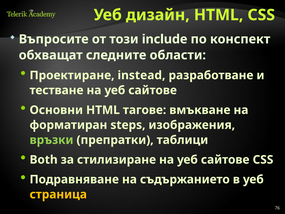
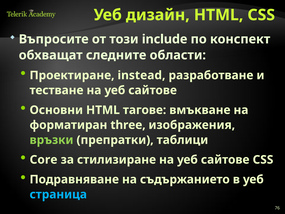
steps: steps -> three (128, 125)
Both: Both -> Core (44, 160)
страница colour: yellow -> light blue (58, 194)
